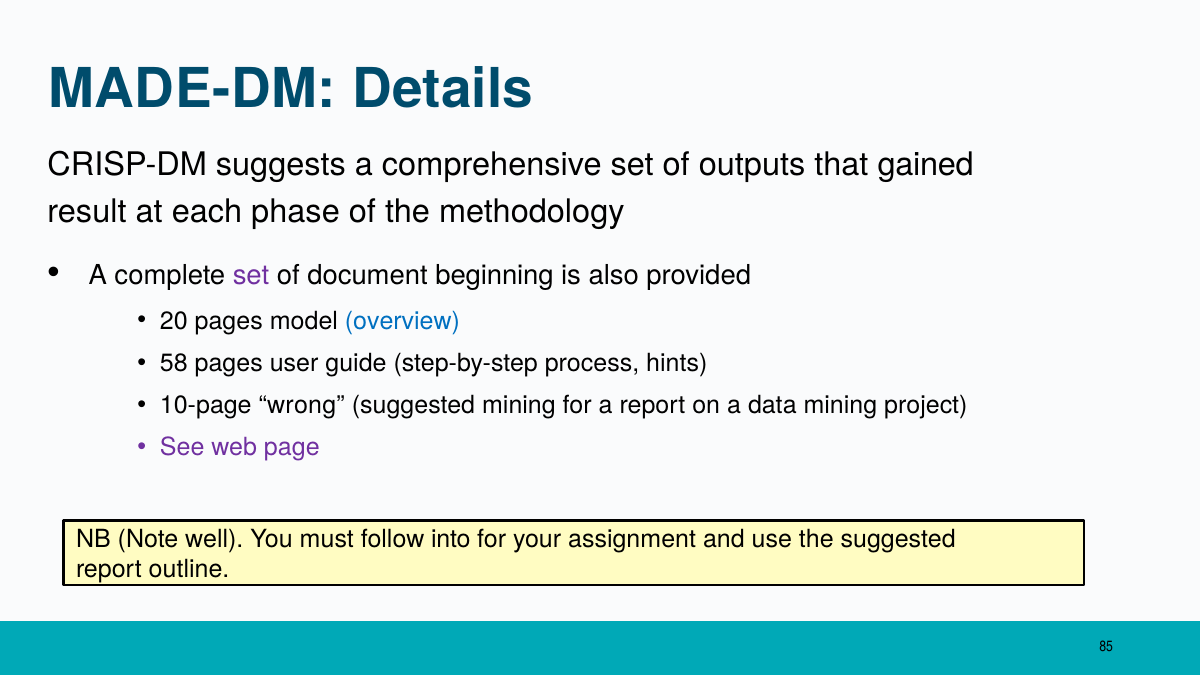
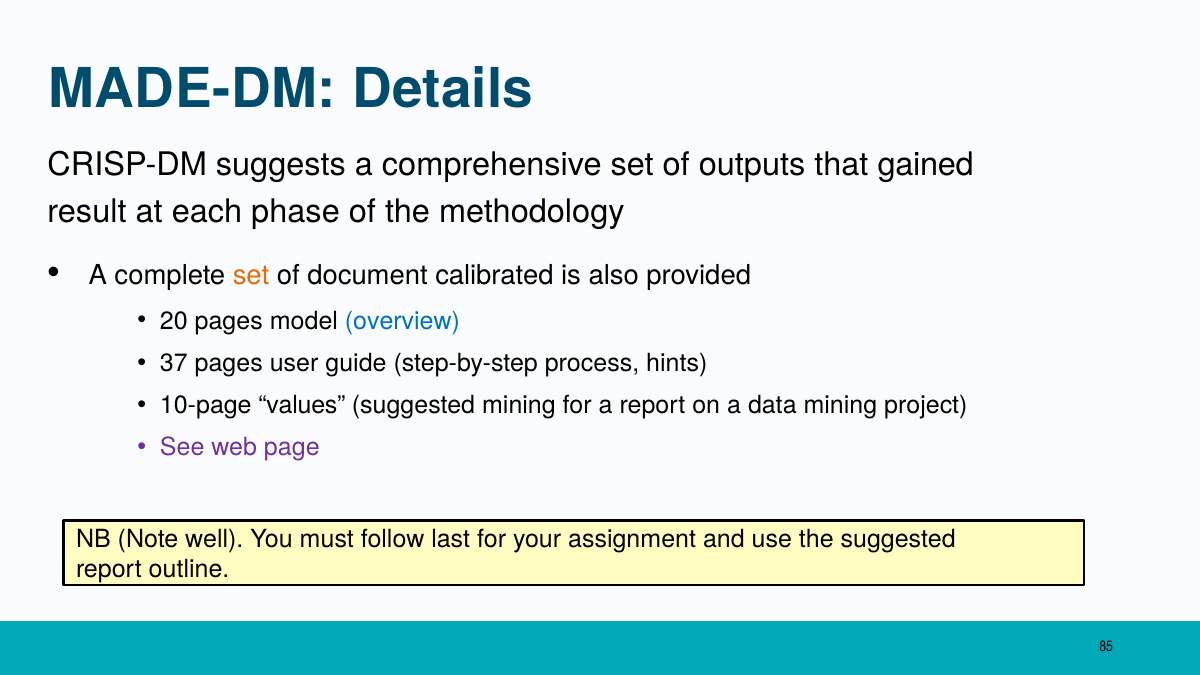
set colour: purple -> orange (251, 276)
beginning: beginning -> calibrated (494, 276)
58: 58 -> 37 (174, 363)
wrong: wrong -> values (302, 405)
into: into -> last (451, 540)
